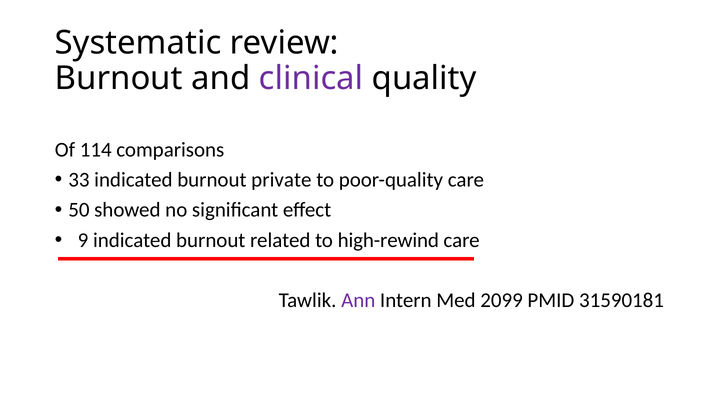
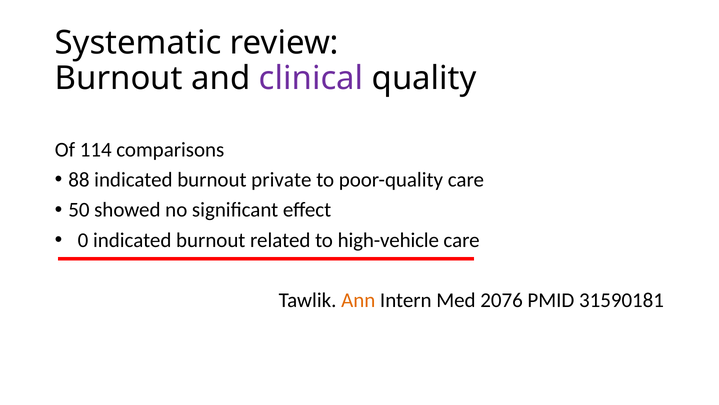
33: 33 -> 88 (79, 180)
9: 9 -> 0 (83, 240)
high-rewind: high-rewind -> high-vehicle (388, 240)
Ann colour: purple -> orange (358, 300)
2099: 2099 -> 2076 (502, 300)
